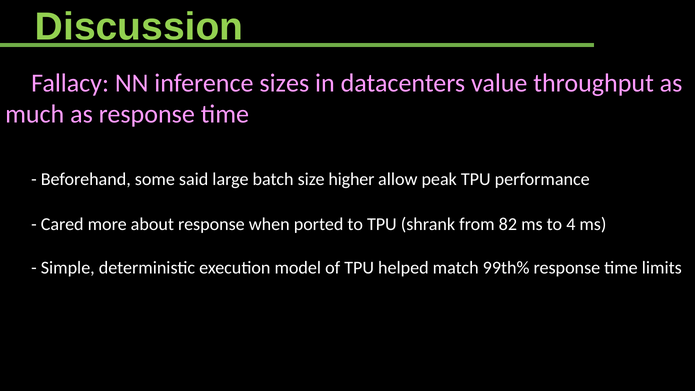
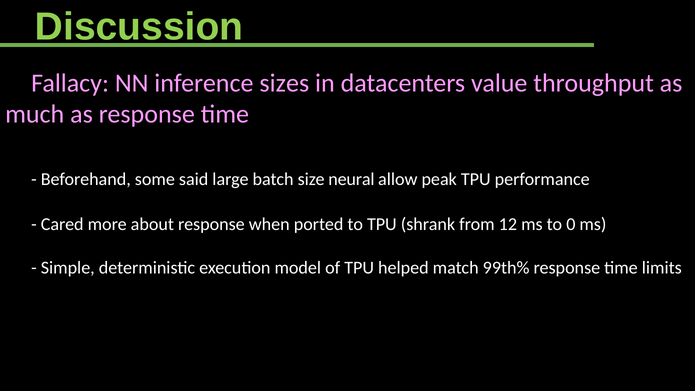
higher: higher -> neural (351, 179)
82: 82 -> 12 (508, 224)
4: 4 -> 0 (571, 224)
